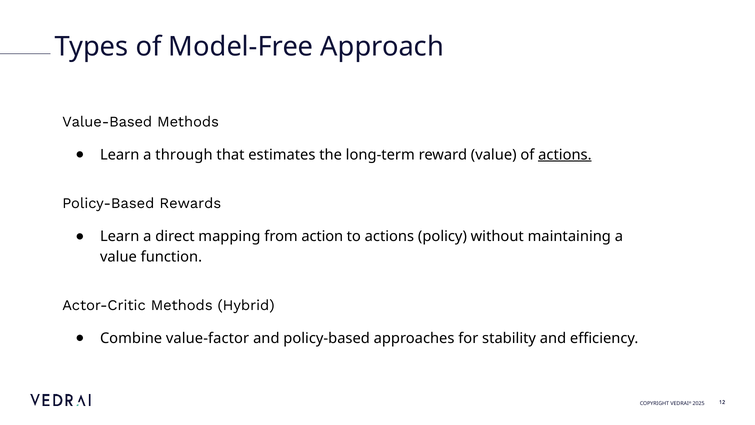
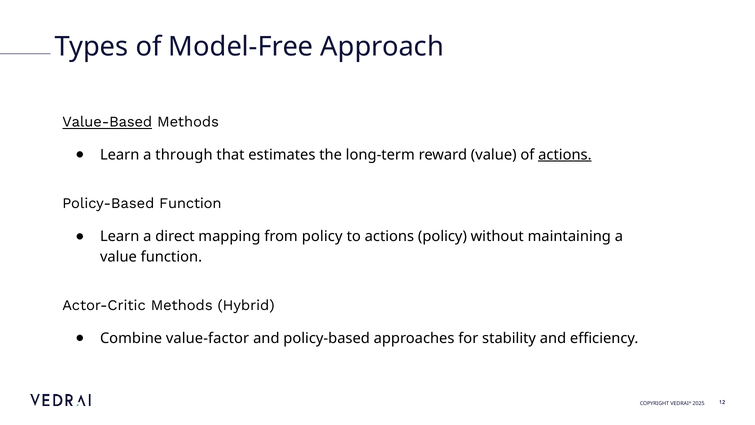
Value-Based underline: none -> present (107, 122)
Policy-Based Rewards: Rewards -> Function (190, 203)
from action: action -> policy (322, 236)
